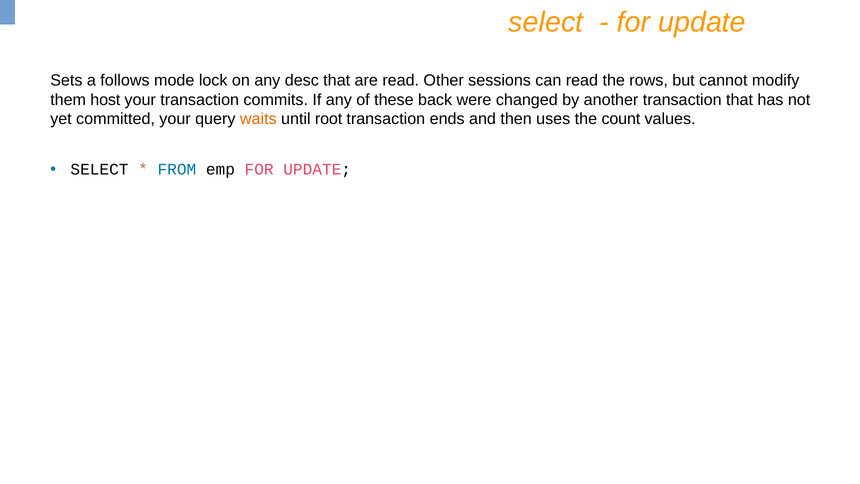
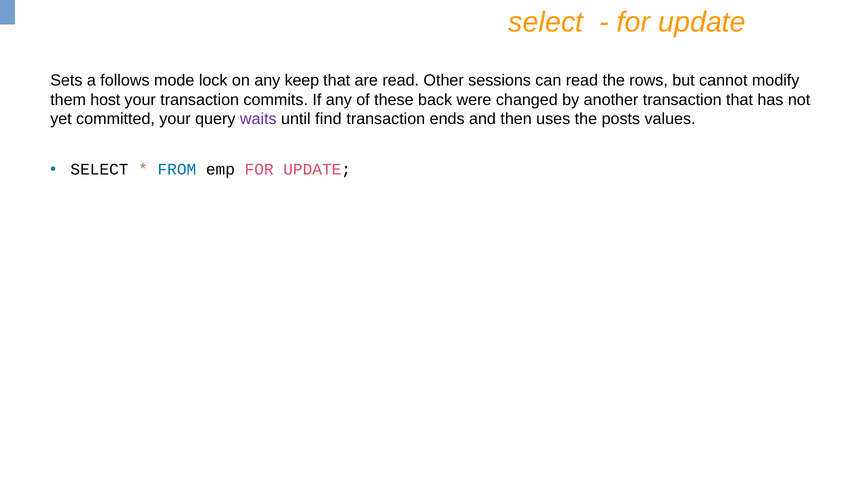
desc: desc -> keep (302, 80)
waits colour: orange -> purple (258, 119)
root: root -> find (328, 119)
count: count -> posts (621, 119)
